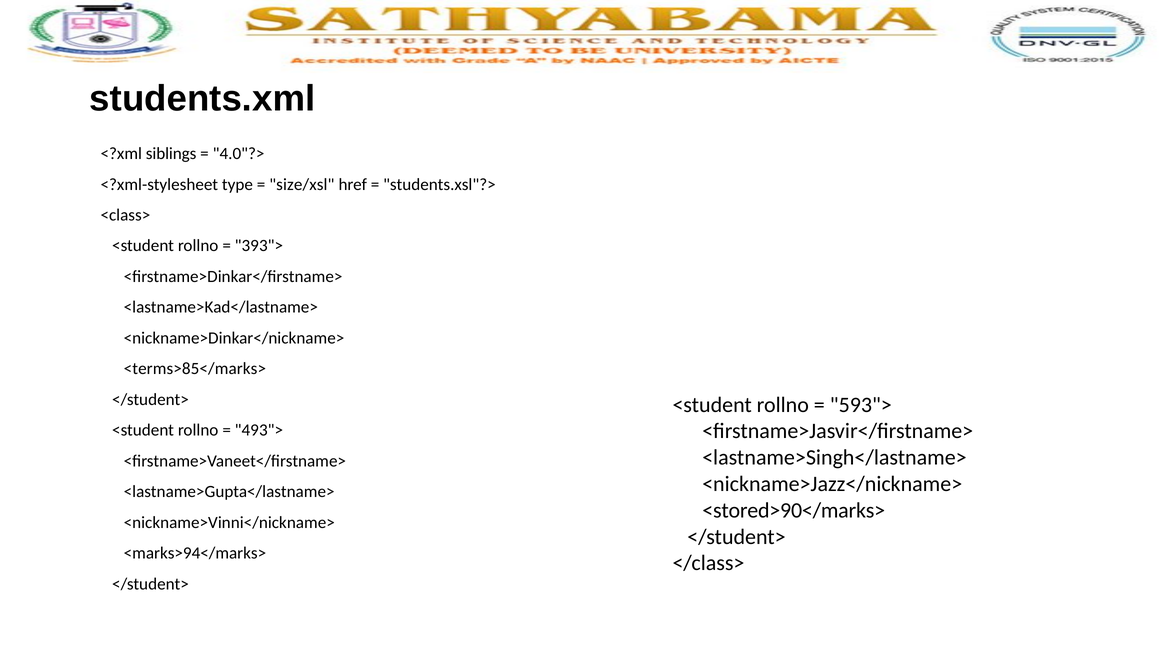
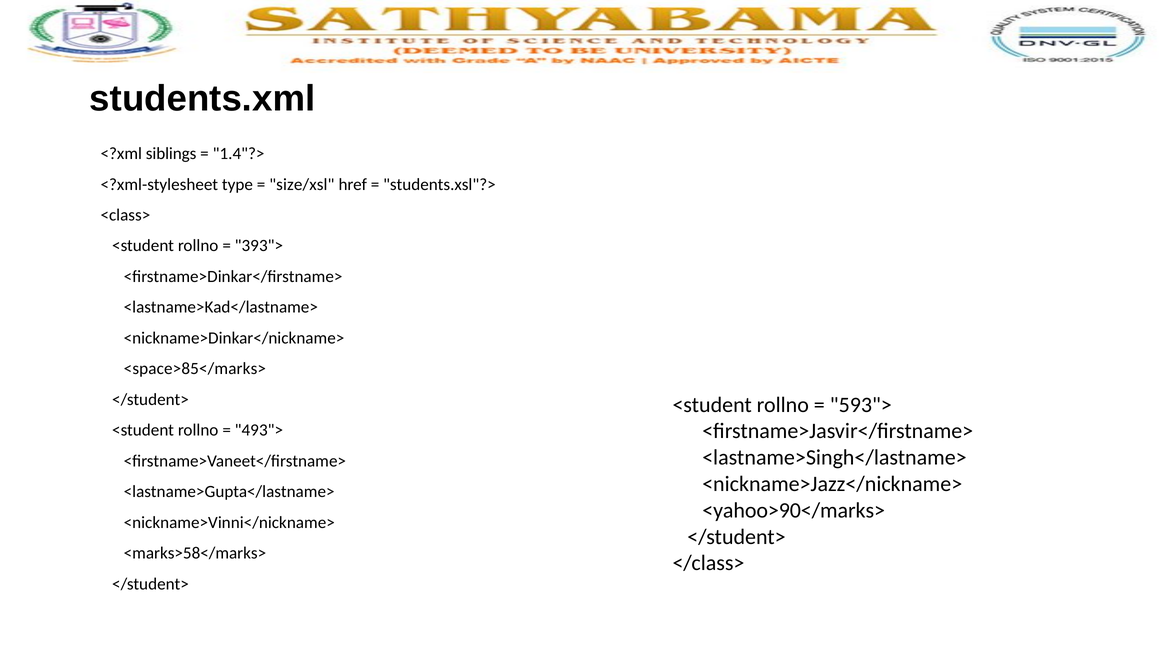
4.0"?>: 4.0"?> -> 1.4"?> (239, 154)
<terms>85</marks>: <terms>85</marks> -> <space>85</marks> (195, 369)
<stored>90</marks>: <stored>90</marks> -> <yahoo>90</marks> (794, 510)
<marks>94</marks>: <marks>94</marks> -> <marks>58</marks> (195, 553)
